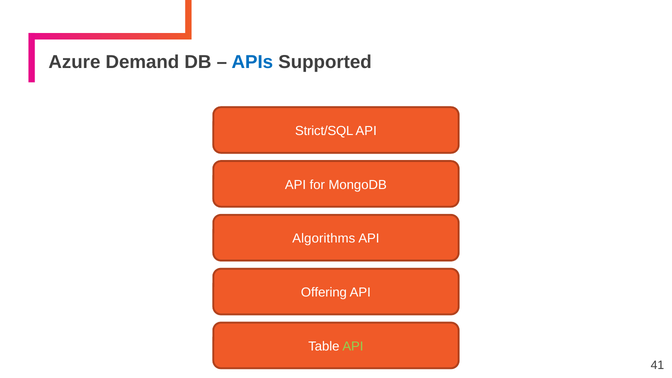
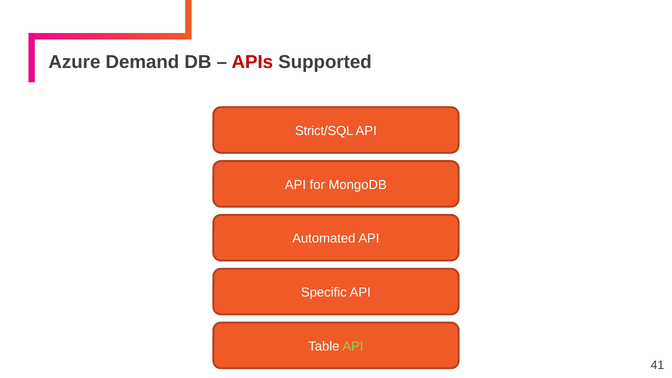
APIs colour: blue -> red (252, 62)
Algorithms: Algorithms -> Automated (324, 239)
Offering: Offering -> Specific (324, 292)
